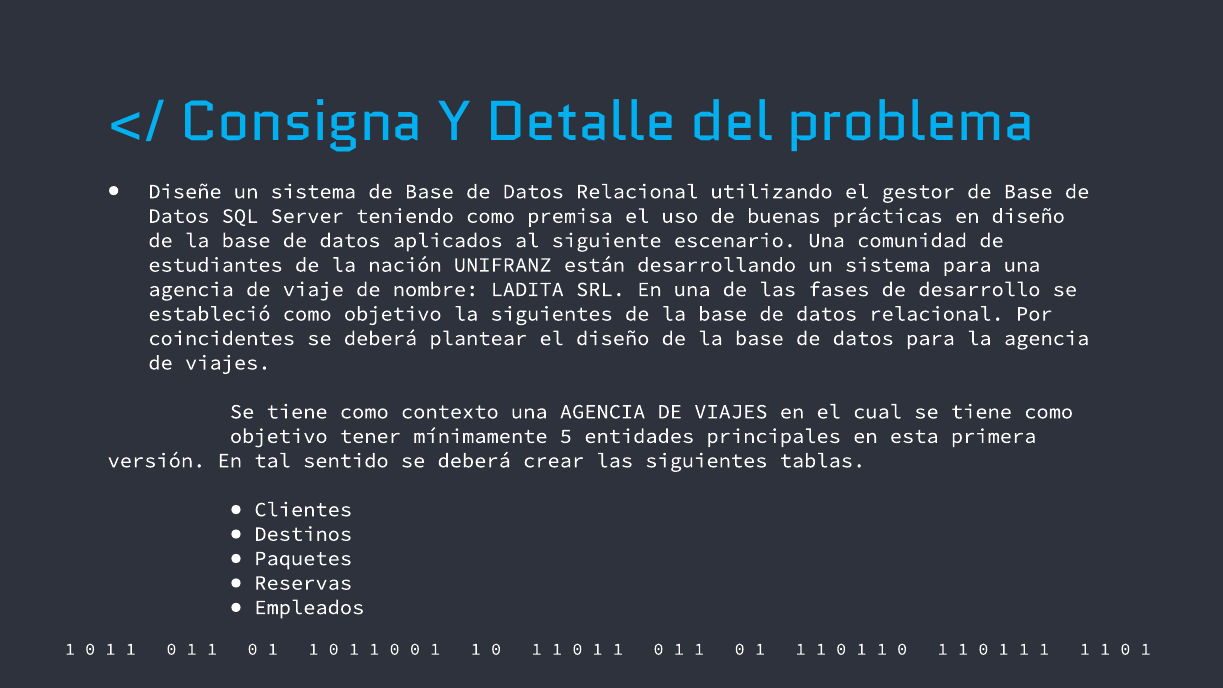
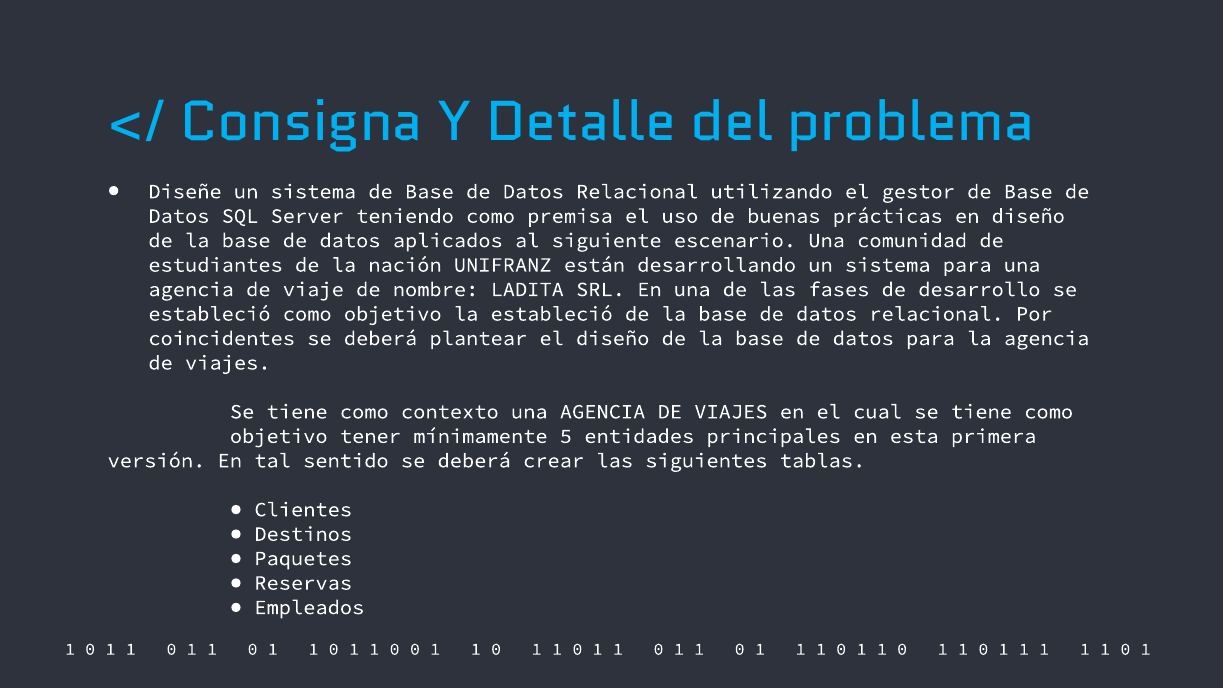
la siguientes: siguientes -> estableció (552, 314)
